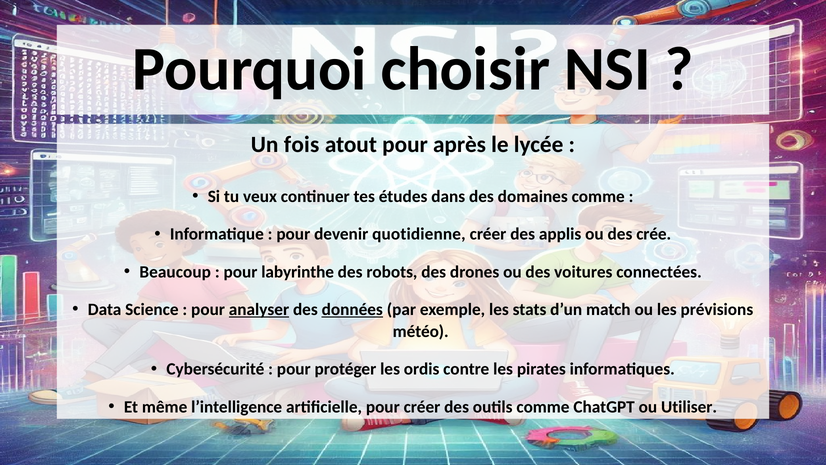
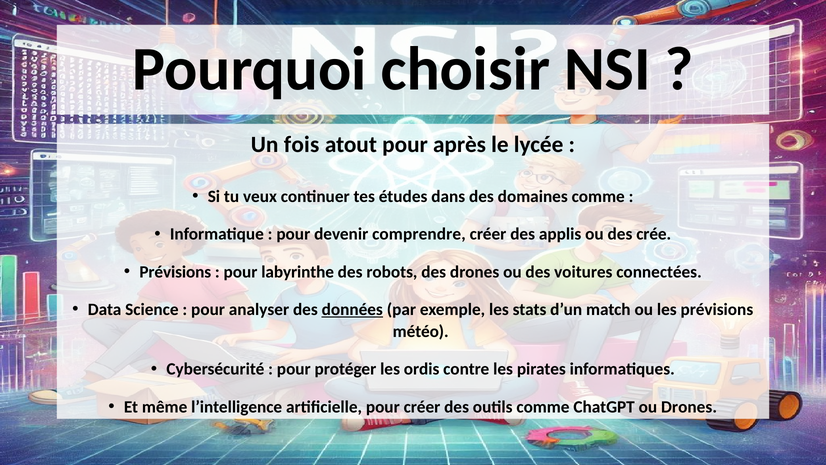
quotidienne: quotidienne -> comprendre (419, 234)
Beaucoup: Beaucoup -> Prévisions (175, 272)
analyser underline: present -> none (259, 309)
ou Utiliser: Utiliser -> Drones (689, 407)
